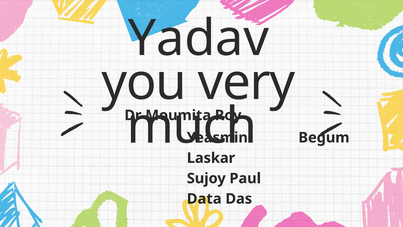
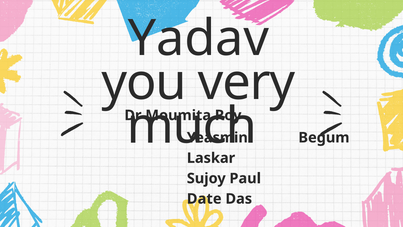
Data: Data -> Date (204, 199)
